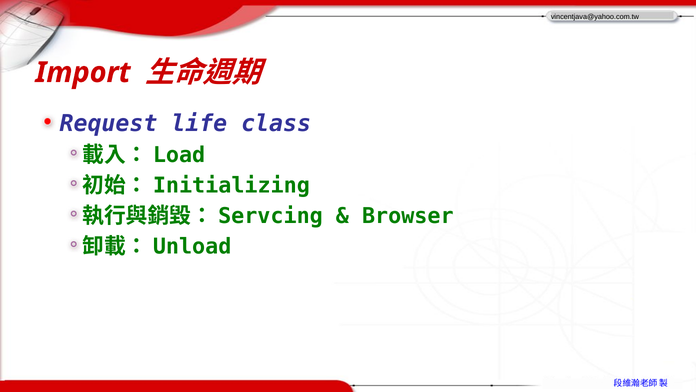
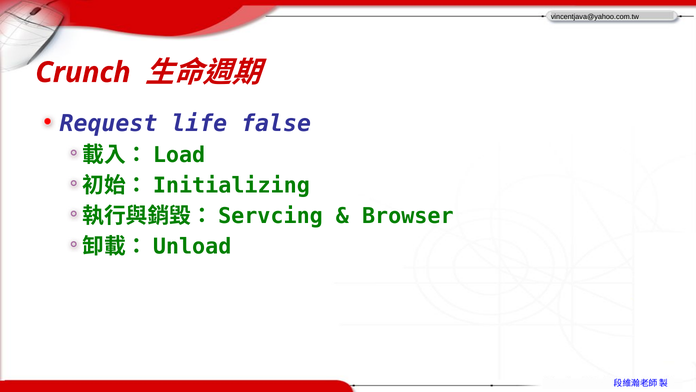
Import: Import -> Crunch (83, 72)
class: class -> false (276, 123)
